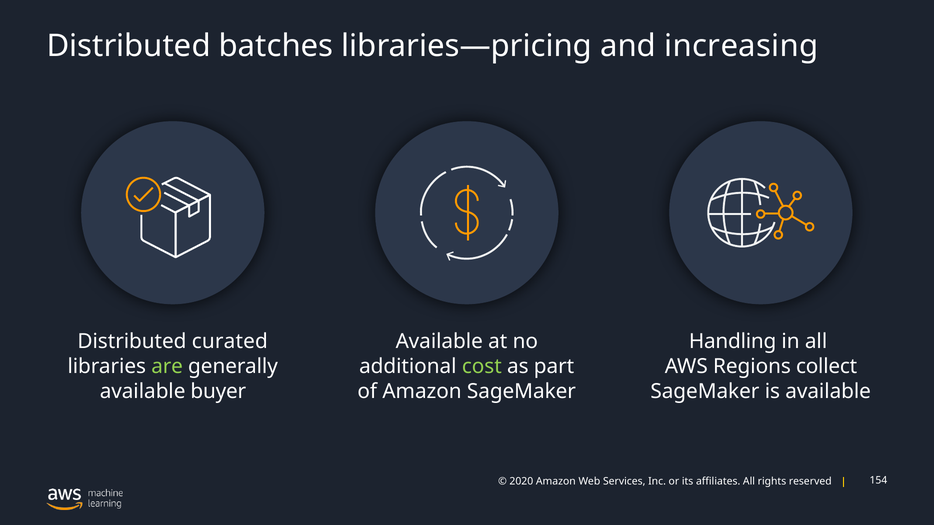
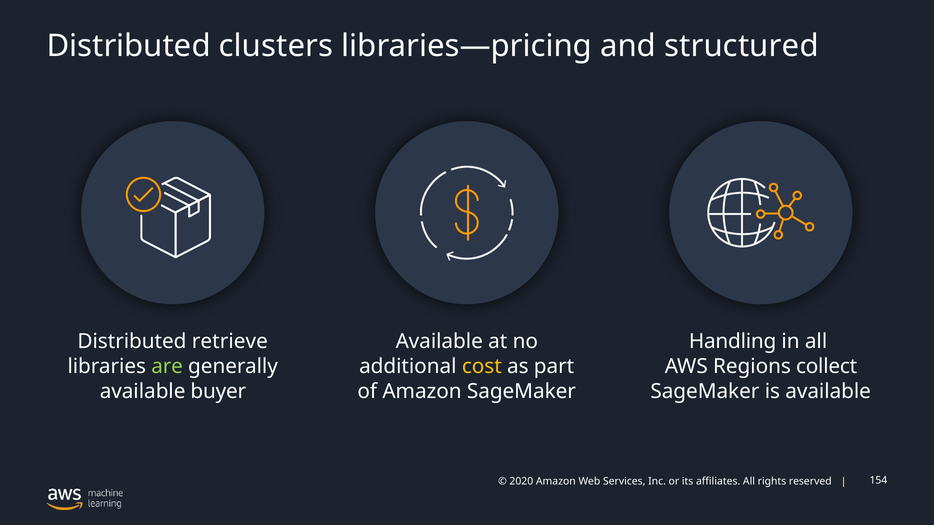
batches: batches -> clusters (276, 46)
increasing: increasing -> structured (741, 46)
curated: curated -> retrieve (230, 342)
cost colour: light green -> yellow (482, 367)
